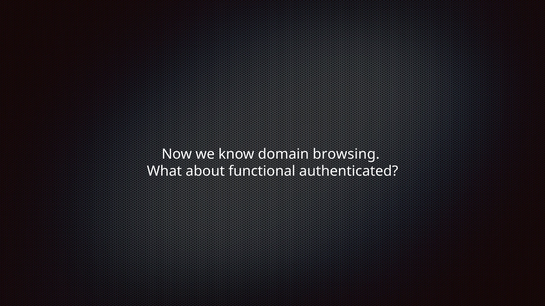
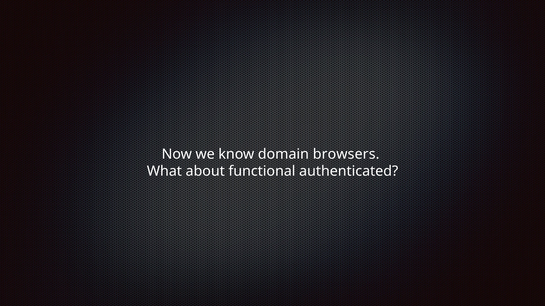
browsing: browsing -> browsers (346, 154)
